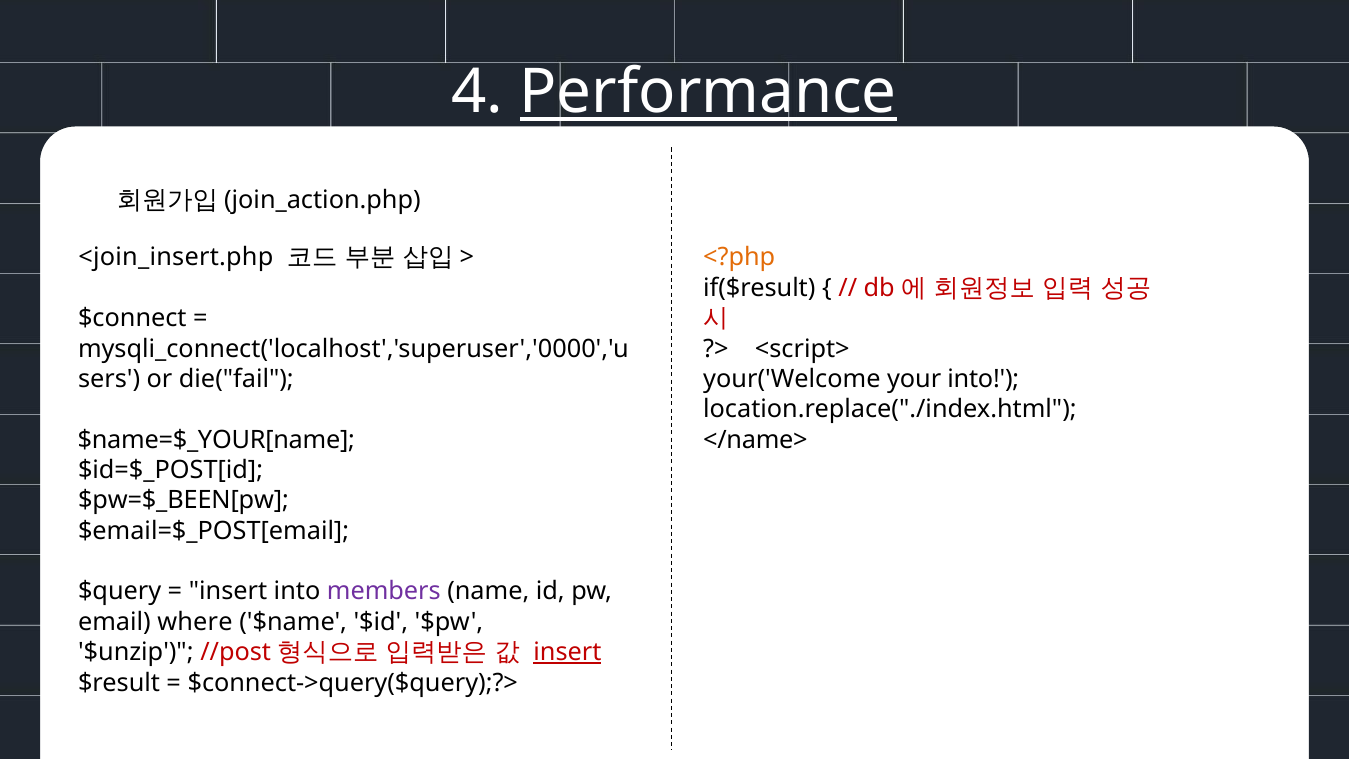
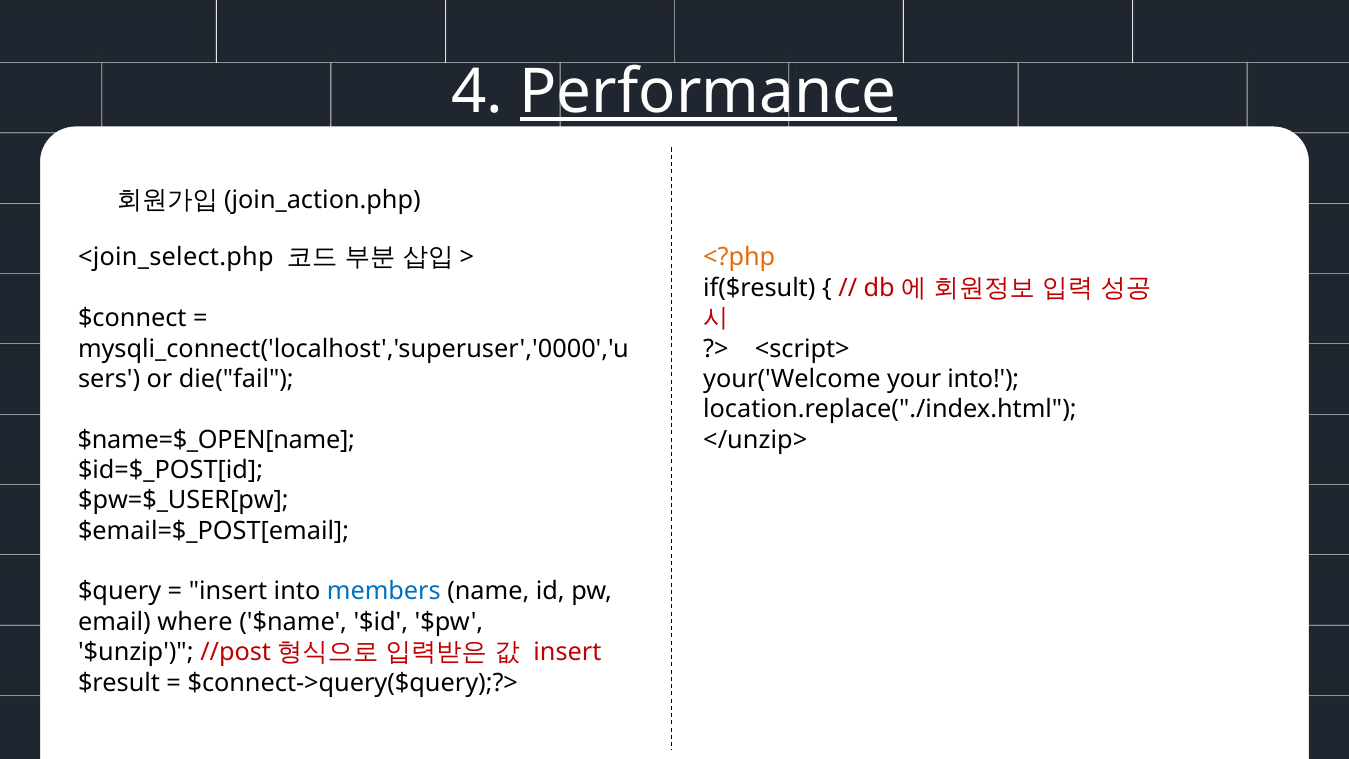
<join_insert.php: <join_insert.php -> <join_select.php (176, 258)
$name=$_YOUR[name: $name=$_YOUR[name -> $name=$_OPEN[name (216, 440)
</name>: </name> -> </unzip> (755, 440)
$pw=$_BEEN[pw: $pw=$_BEEN[pw -> $pw=$_USER[pw (183, 500)
members colour: purple -> blue (384, 591)
insert underline: present -> none (567, 652)
